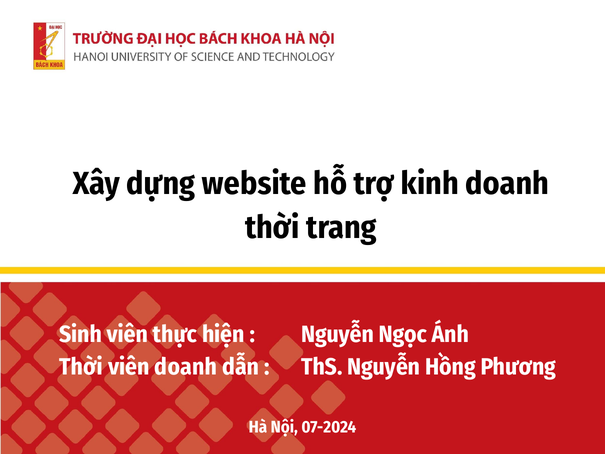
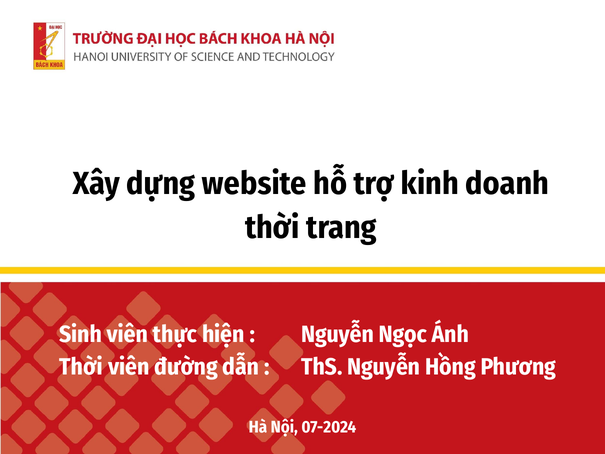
viên doanh: doanh -> đường (186, 367)
